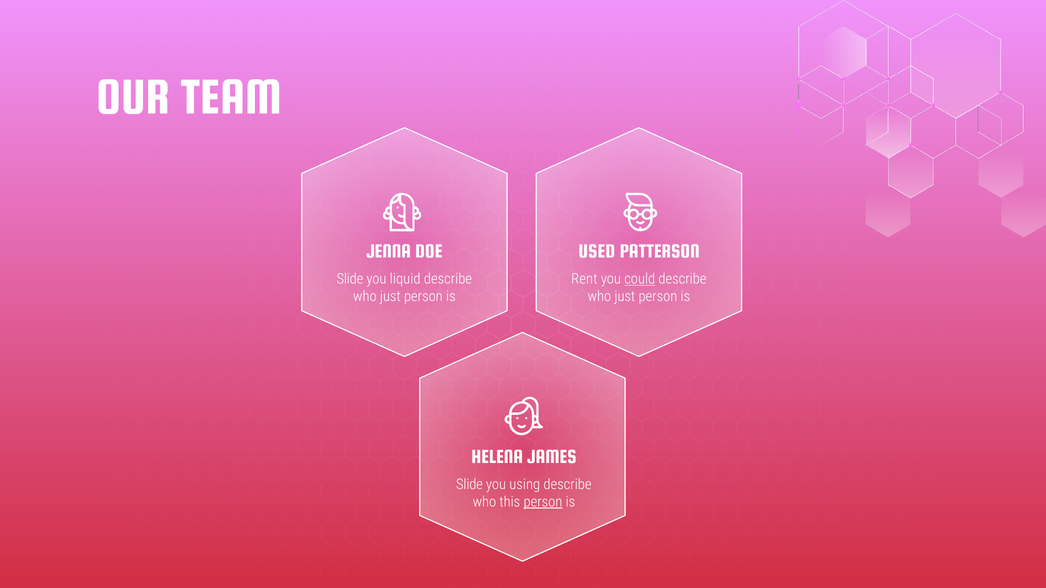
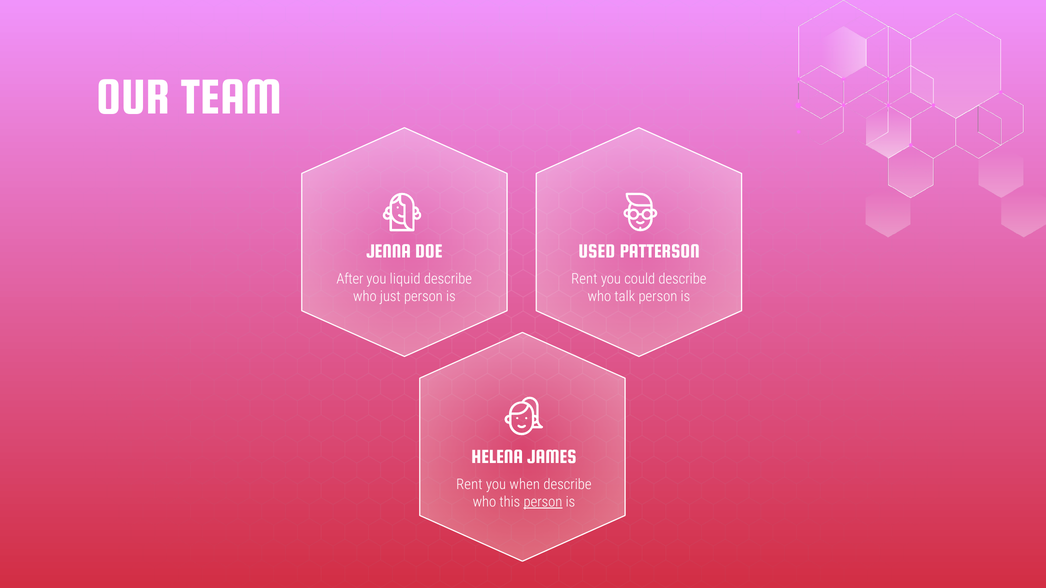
Slide: Slide -> After (350, 279)
could underline: present -> none (640, 279)
just: just -> talk (625, 297)
Slide: Slide -> Rent (469, 485)
using: using -> when (525, 485)
